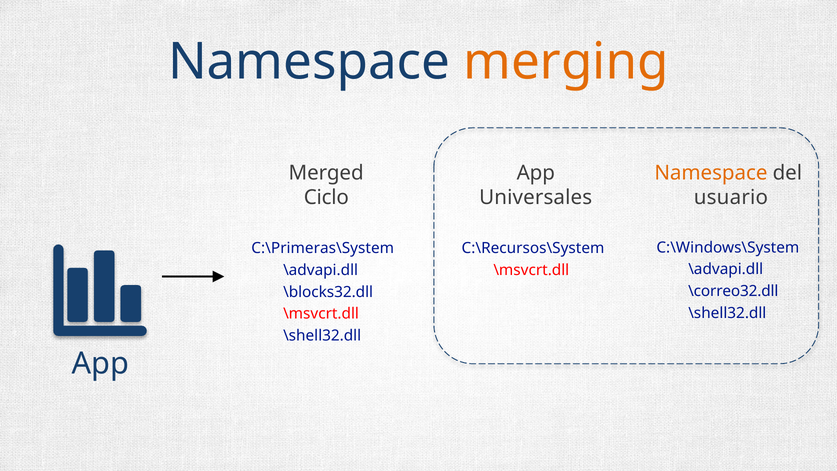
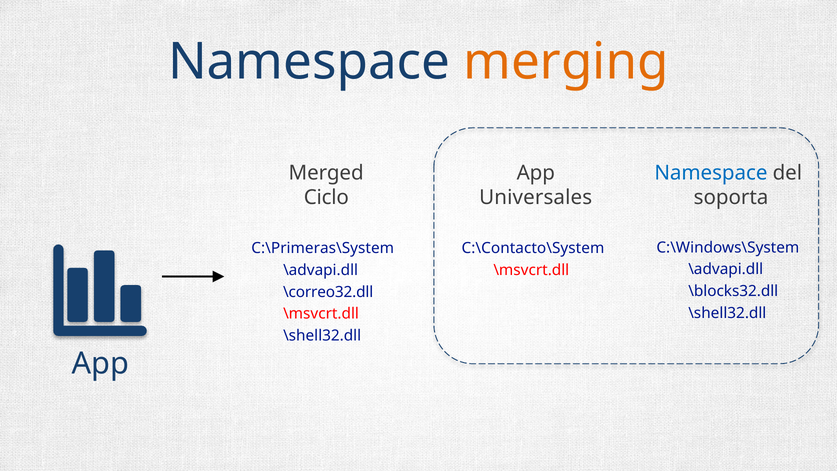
Namespace colour: orange -> blue (711, 173)
usuario: usuario -> soporta (731, 197)
C:\Recursos\System: C:\Recursos\System -> C:\Contacto\System (533, 248)
\correo32.dll: \correo32.dll -> \blocks32.dll (733, 291)
\blocks32.dll: \blocks32.dll -> \correo32.dll (328, 292)
